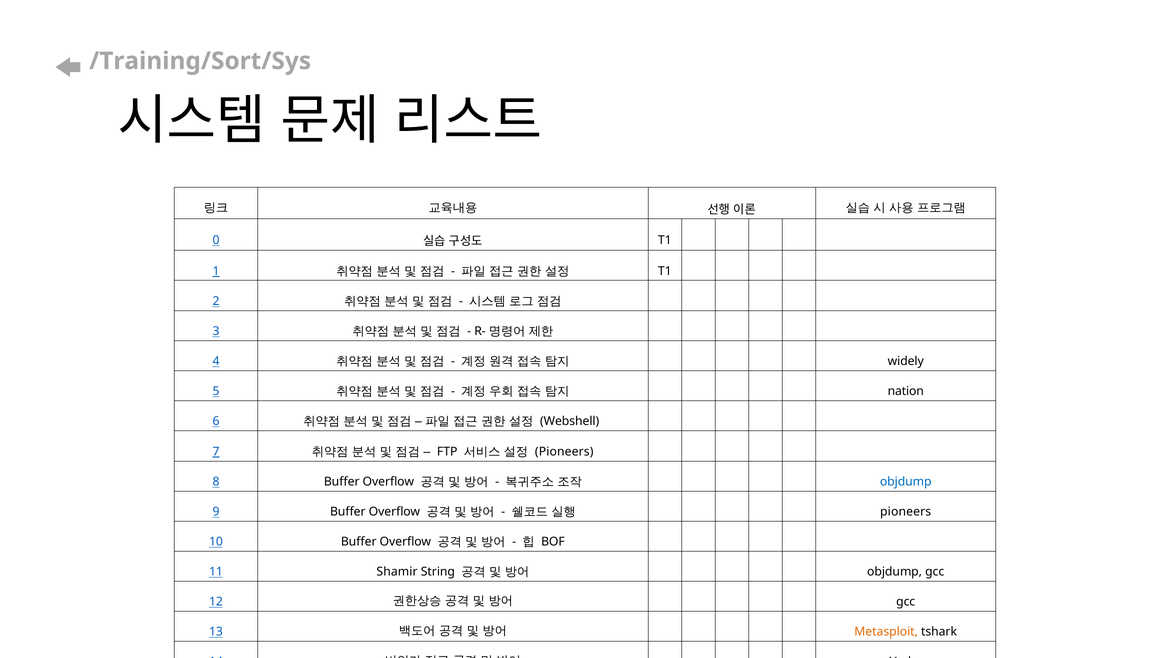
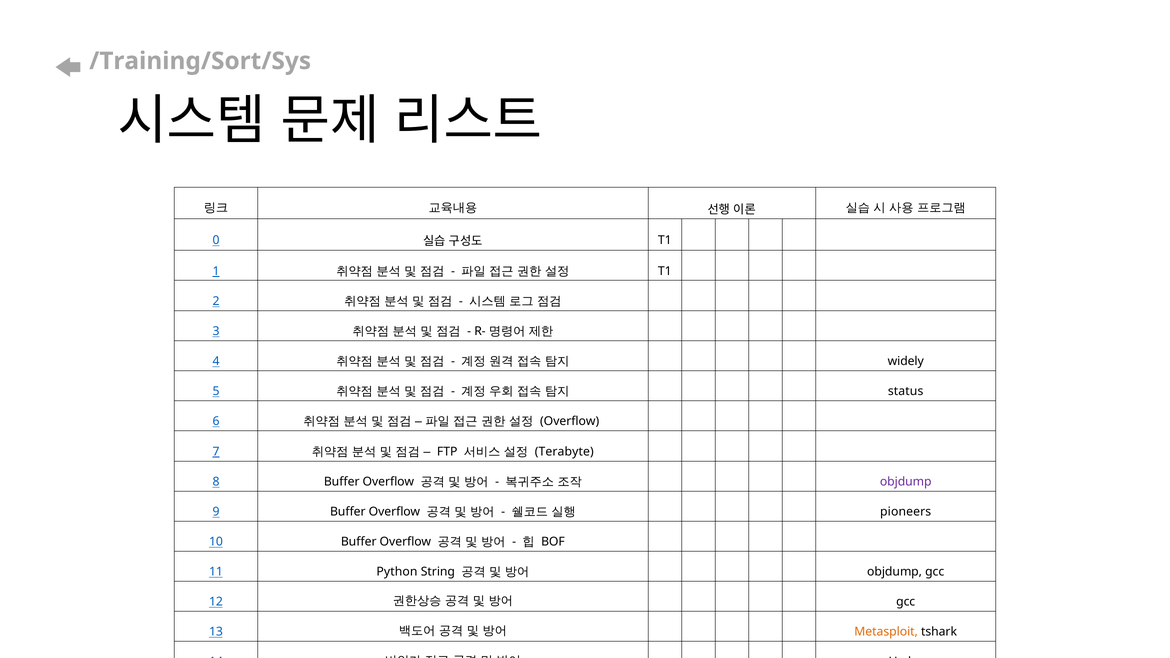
nation: nation -> status (906, 391)
Webshell: Webshell -> Overflow (570, 421)
Pioneers: Pioneers -> Terabyte (564, 452)
objdump colour: blue -> purple (906, 482)
Shamir: Shamir -> Python (397, 572)
